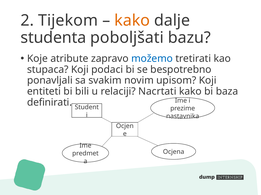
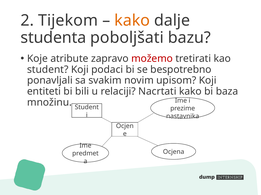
možemo colour: blue -> red (152, 59)
stupaca: stupaca -> student (48, 70)
definirati: definirati -> množinu (49, 103)
